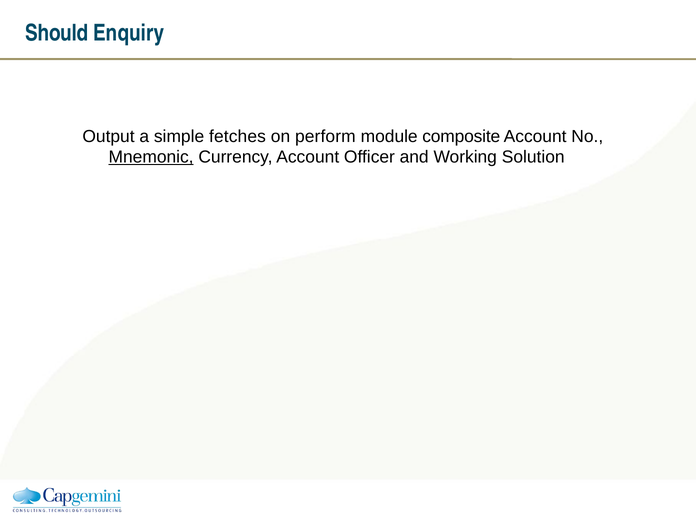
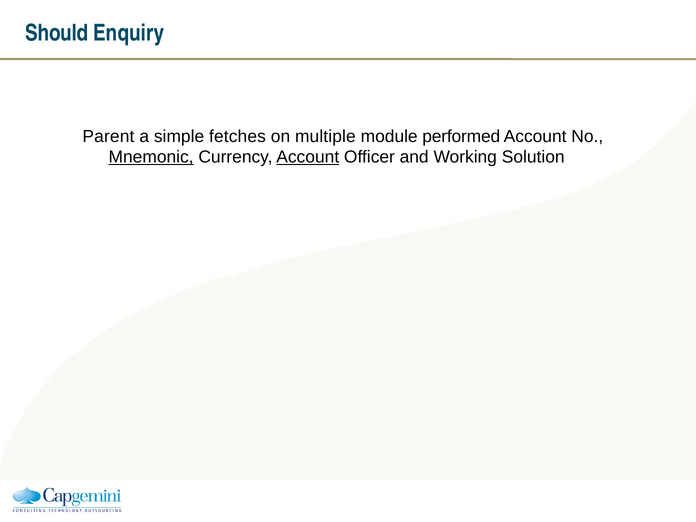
Output: Output -> Parent (108, 136)
perform: perform -> multiple (325, 136)
composite: composite -> performed (461, 136)
Account underline: none -> present (308, 157)
